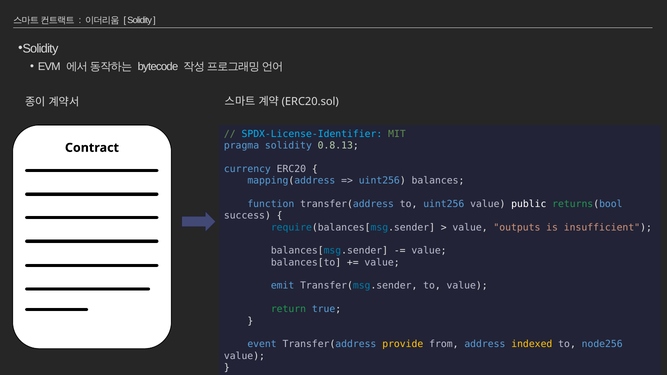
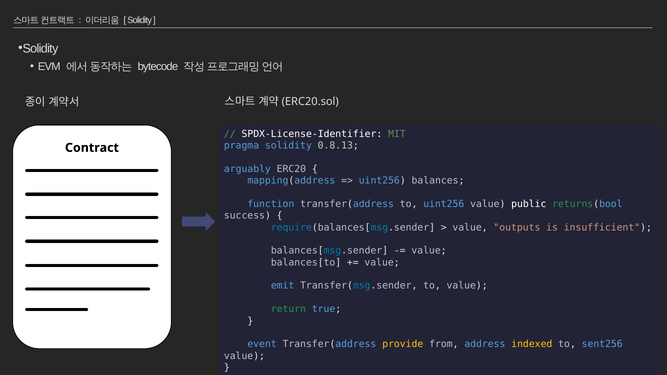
SPDX-License-Identifier colour: light blue -> white (312, 134)
currency: currency -> arguably (247, 169)
node256: node256 -> sent256 (602, 344)
